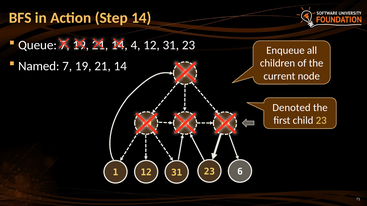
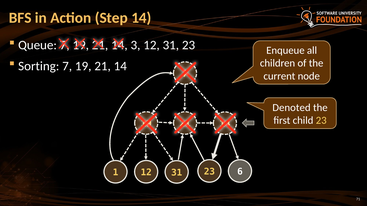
4: 4 -> 3 (135, 45)
Named: Named -> Sorting (39, 66)
